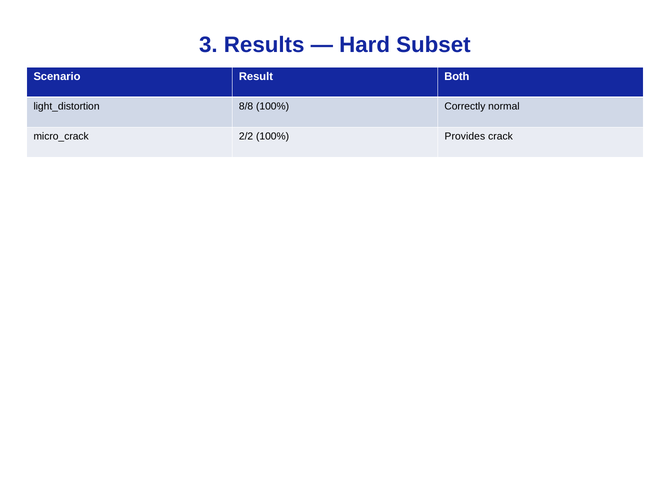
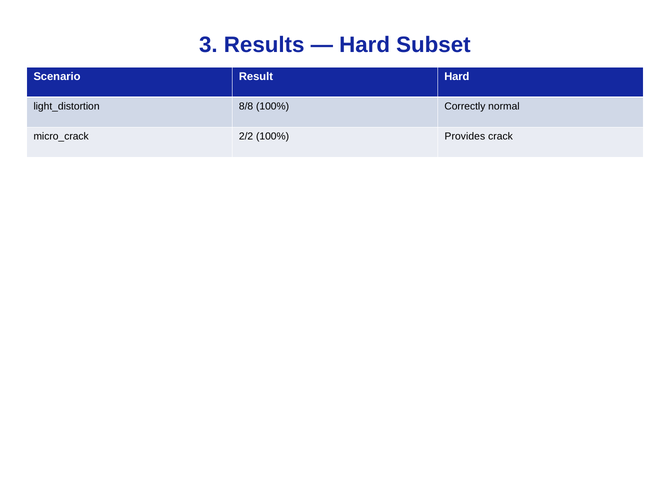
Result Both: Both -> Hard (457, 77)
